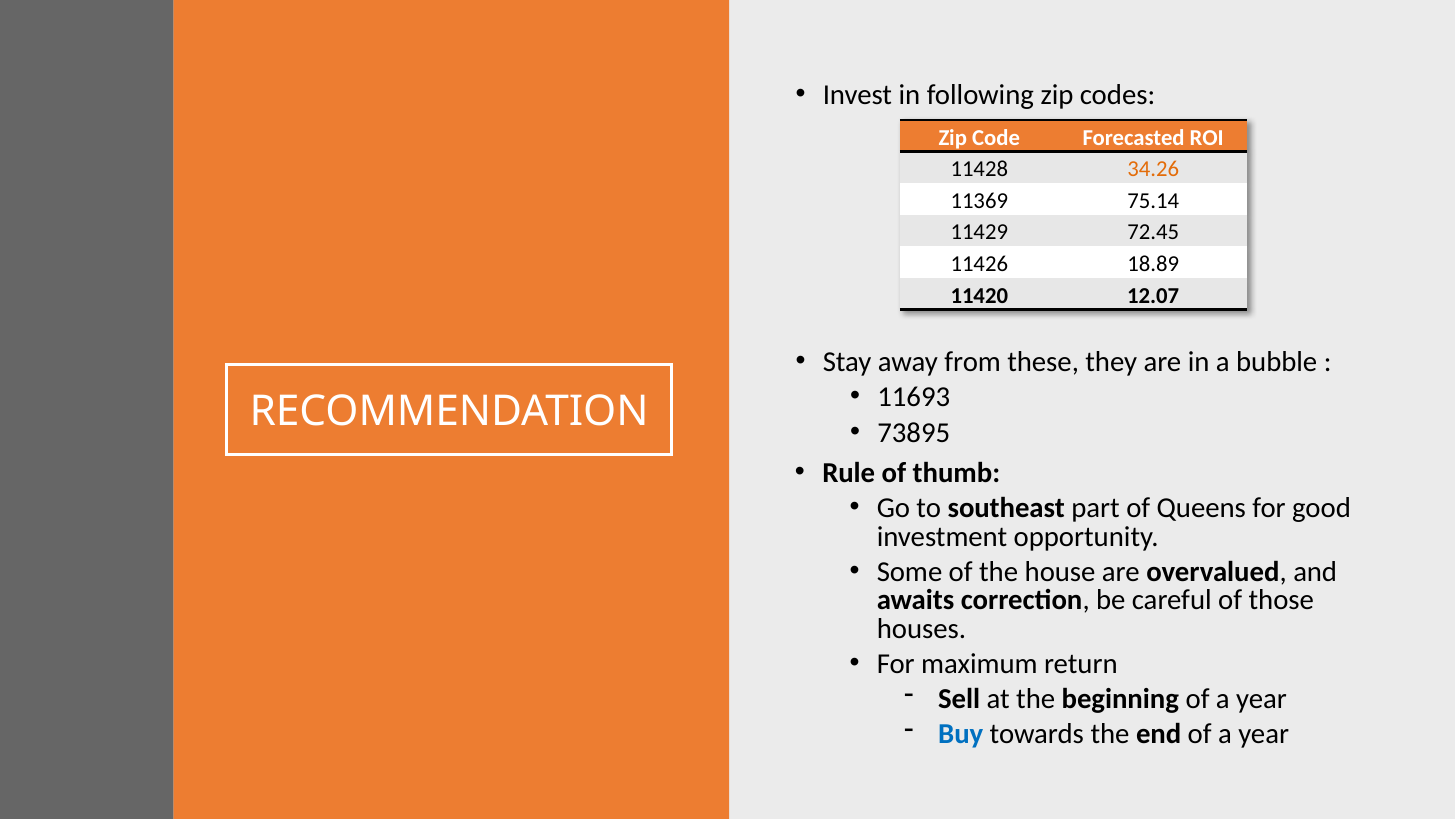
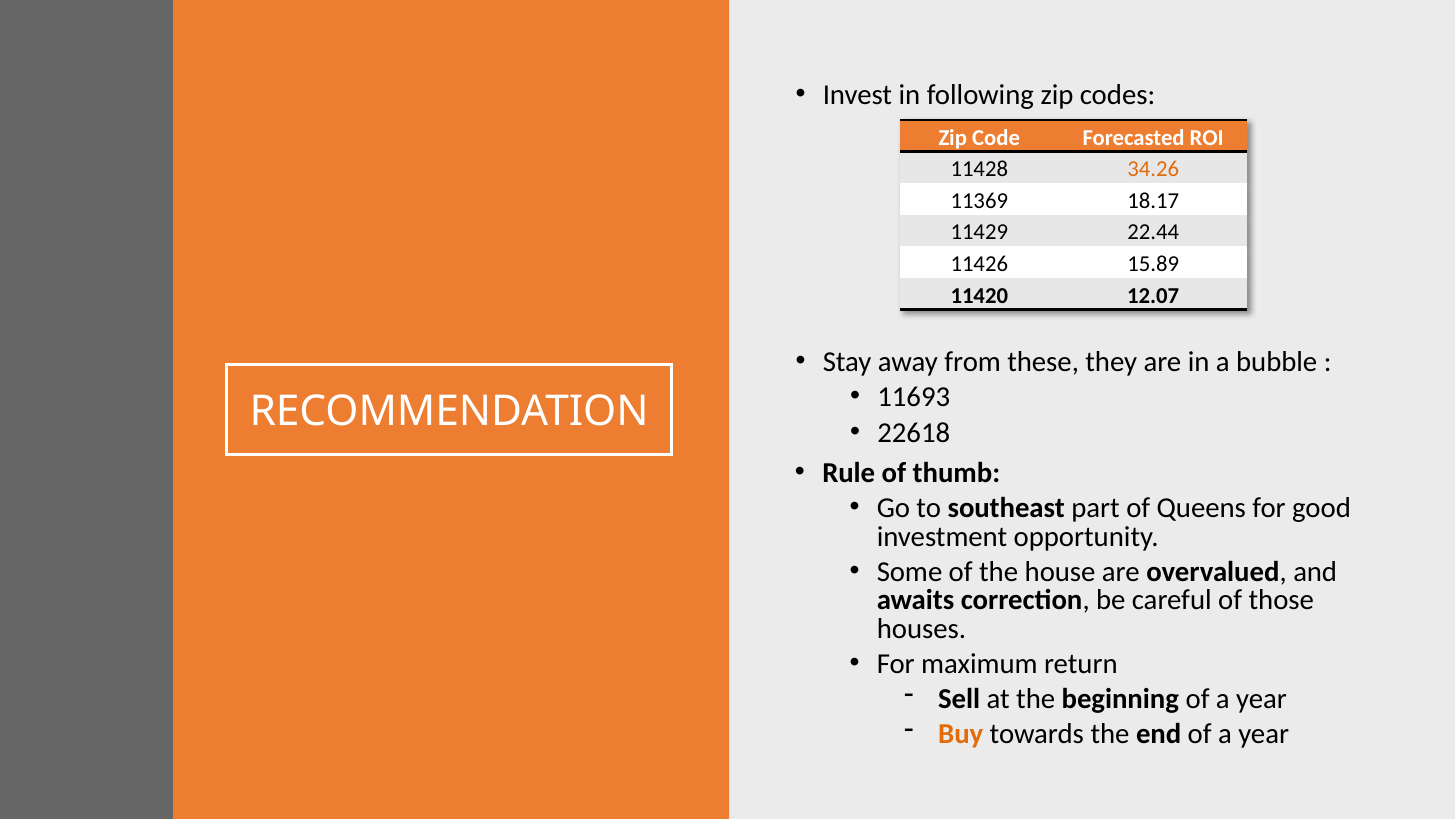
75.14: 75.14 -> 18.17 (1153, 201)
72.45: 72.45 -> 22.44 (1153, 232)
18.89: 18.89 -> 15.89 (1153, 264)
73895: 73895 -> 22618 (914, 432)
Buy colour: blue -> orange (961, 733)
